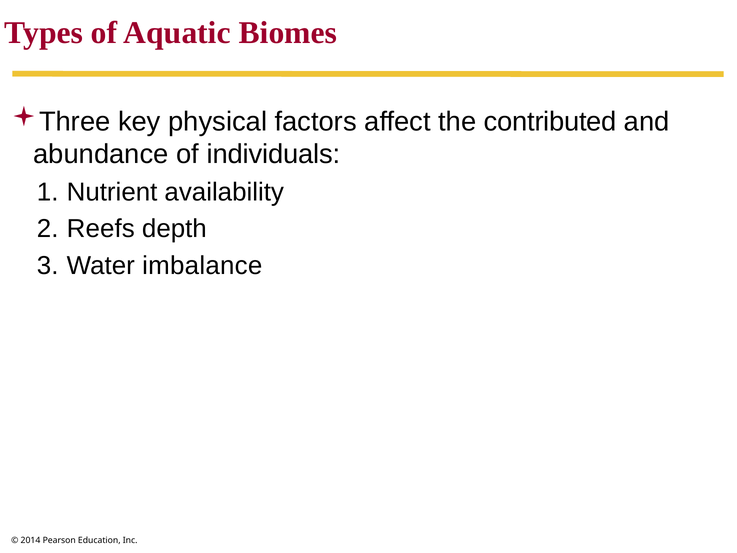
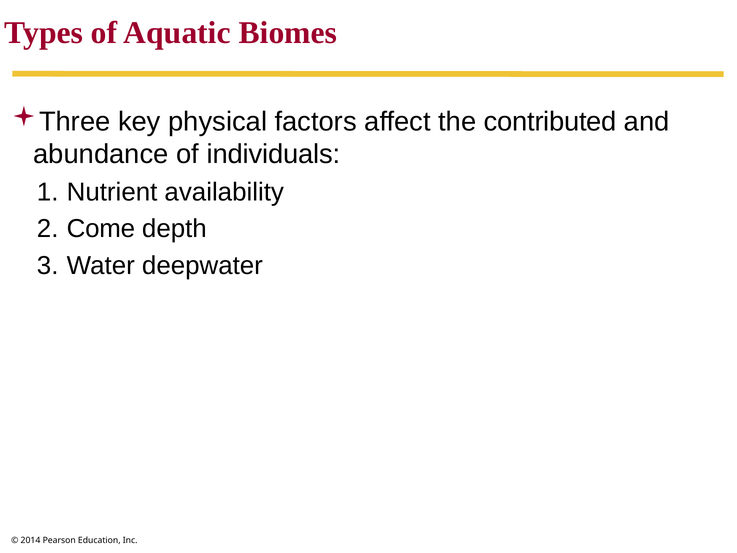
Reefs: Reefs -> Come (101, 229)
imbalance: imbalance -> deepwater (202, 266)
